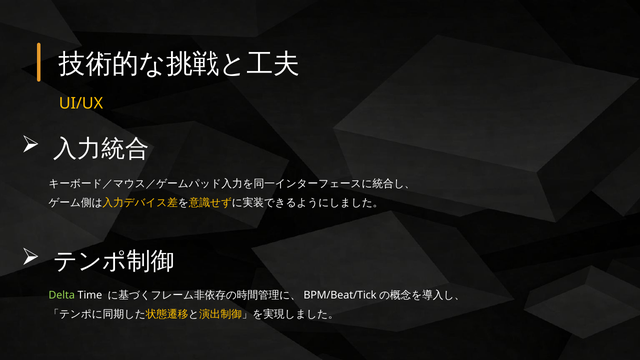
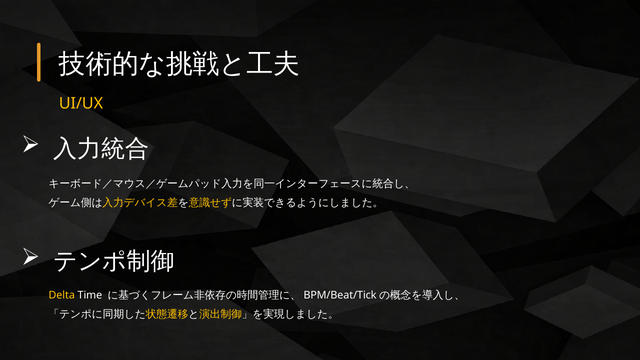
Delta colour: light green -> yellow (62, 295)
